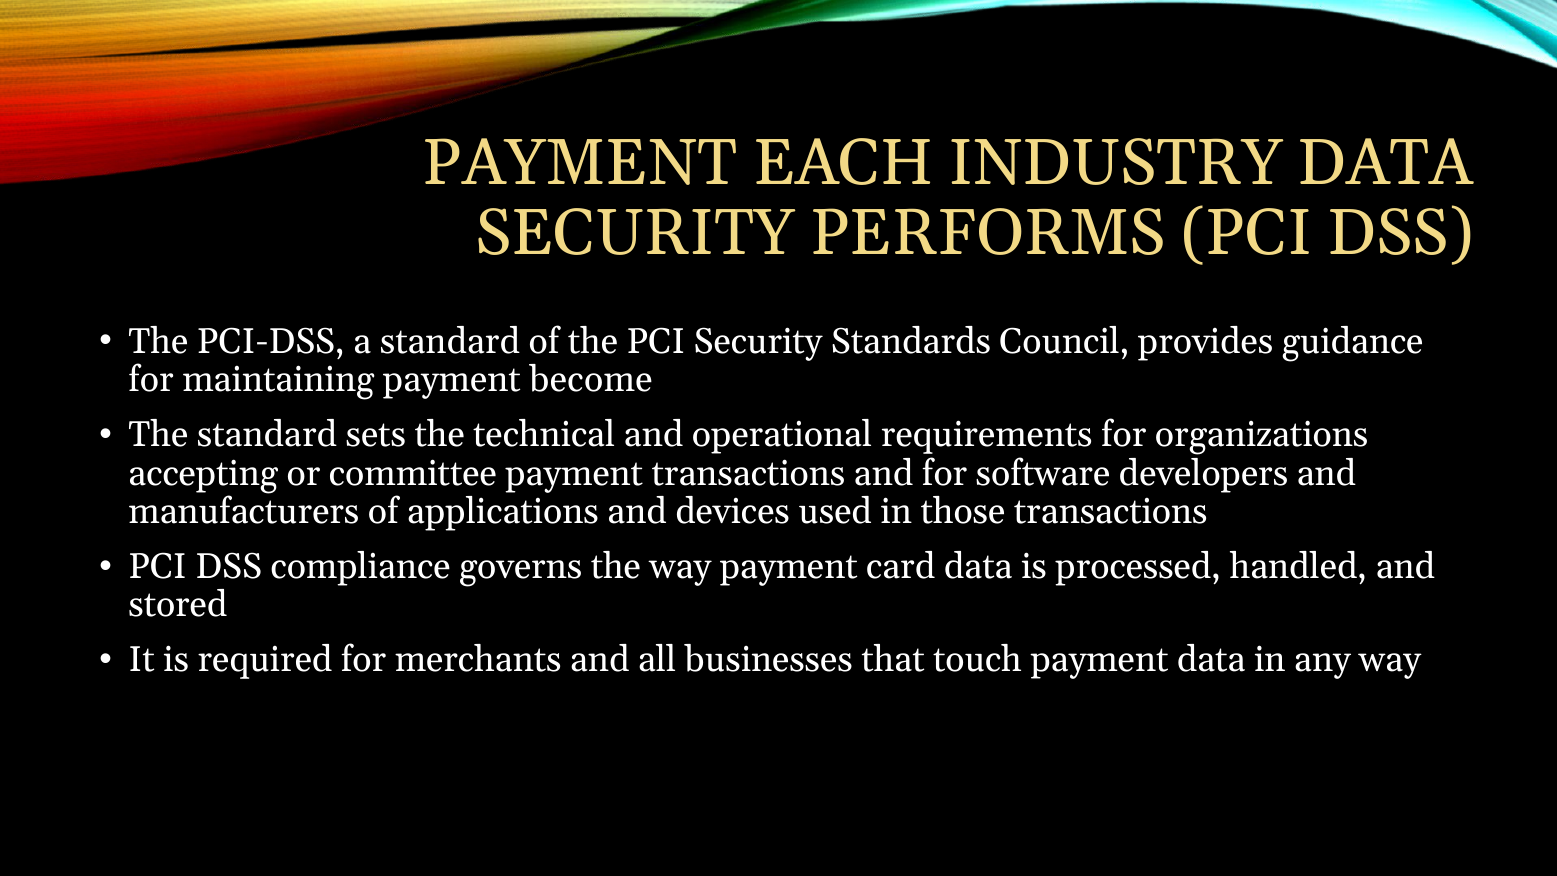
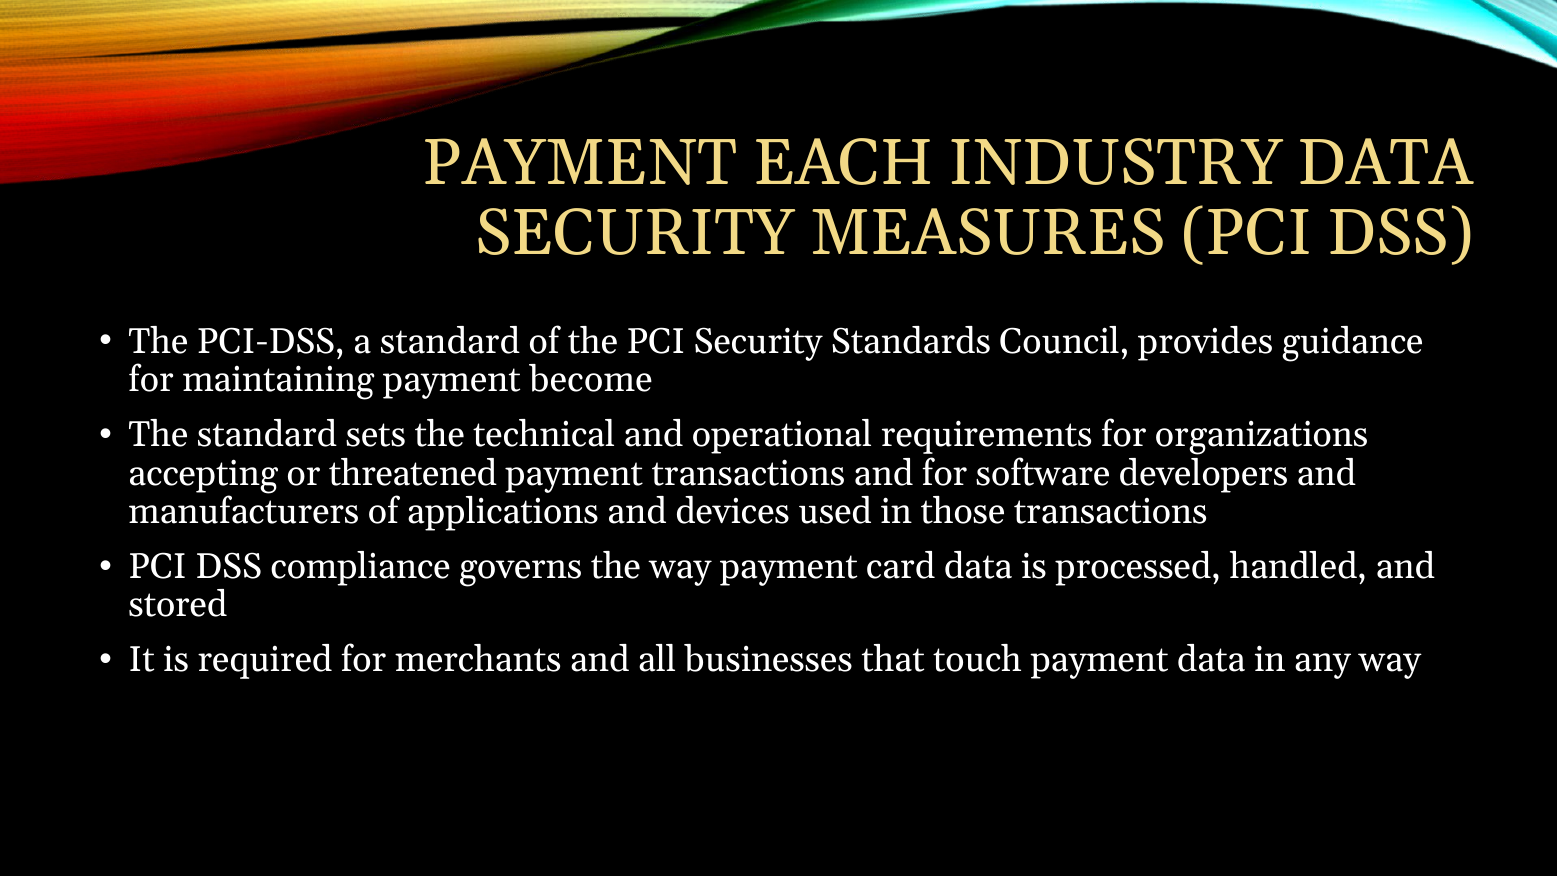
PERFORMS: PERFORMS -> MEASURES (988, 233)
committee: committee -> threatened (413, 473)
